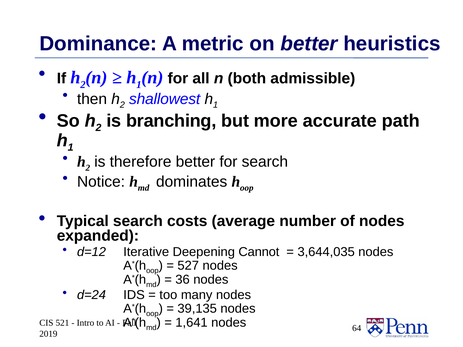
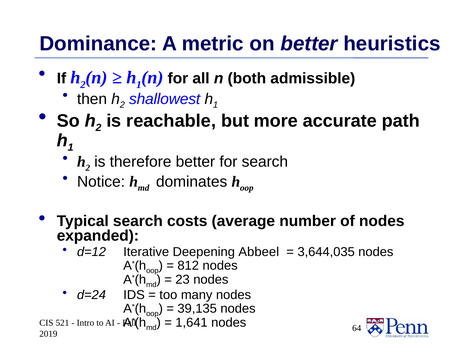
branching: branching -> reachable (171, 121)
Cannot: Cannot -> Abbeel (259, 252)
527: 527 -> 812 (188, 266)
36: 36 -> 23 (183, 280)
